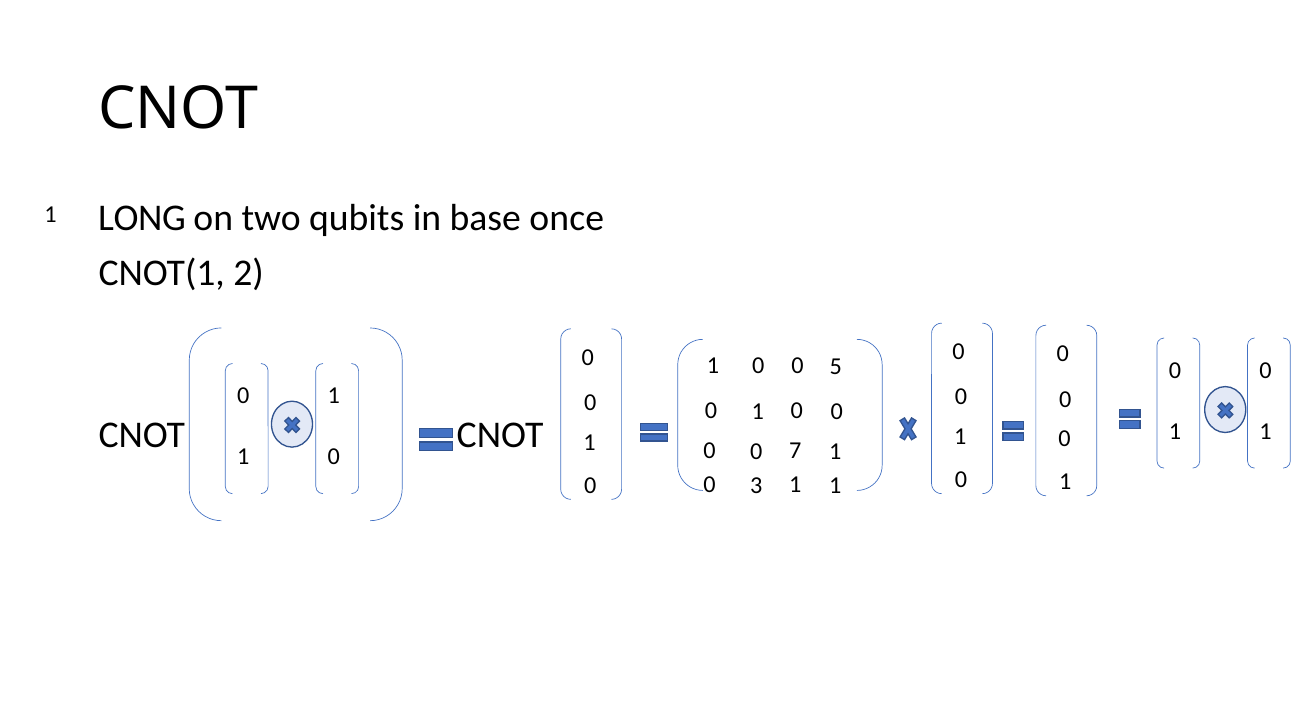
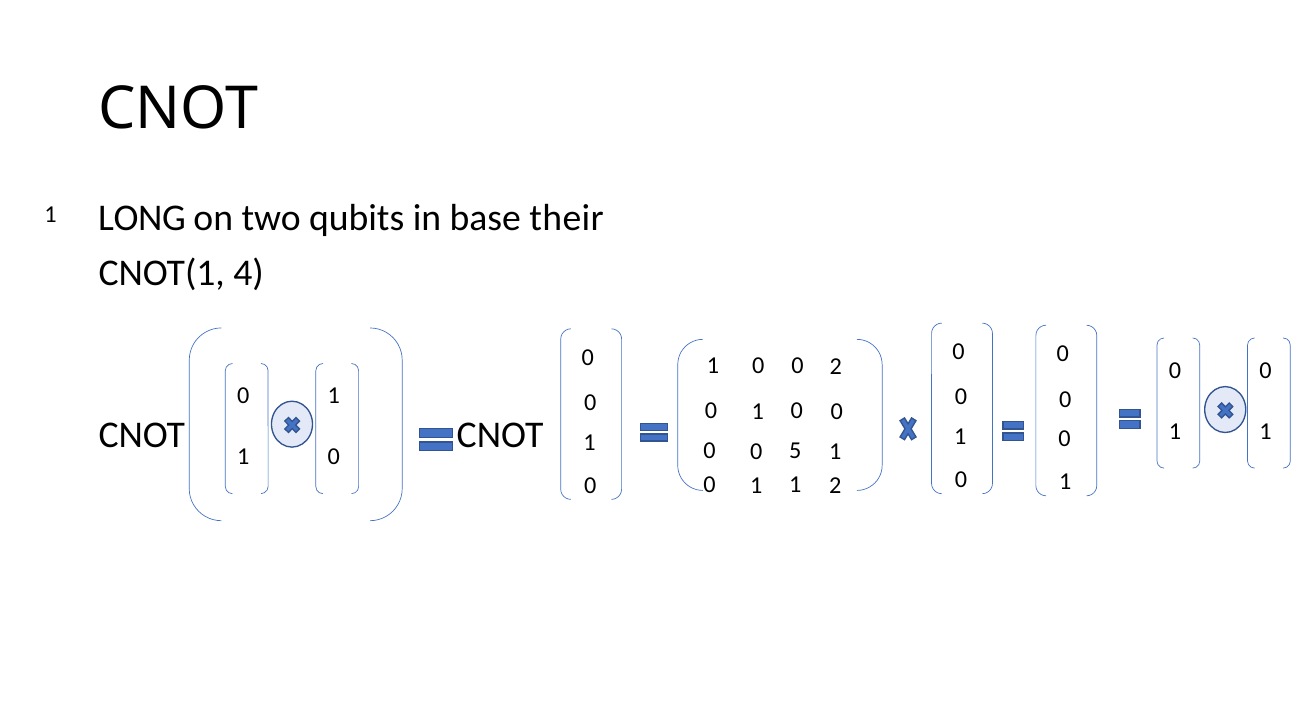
once: once -> their (567, 218)
2: 2 -> 4 (249, 273)
0 5: 5 -> 2 (836, 366)
7: 7 -> 5 (795, 450)
3: 3 -> 1 (756, 485)
1: 1 -> 2 (835, 485)
